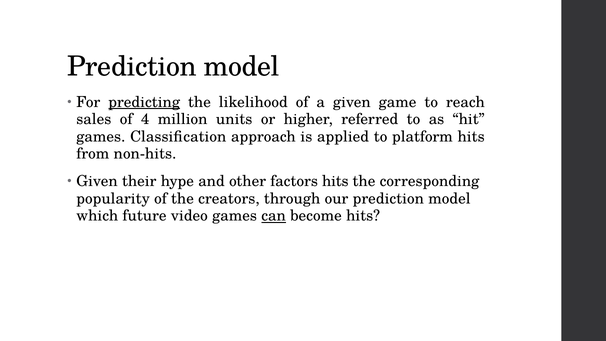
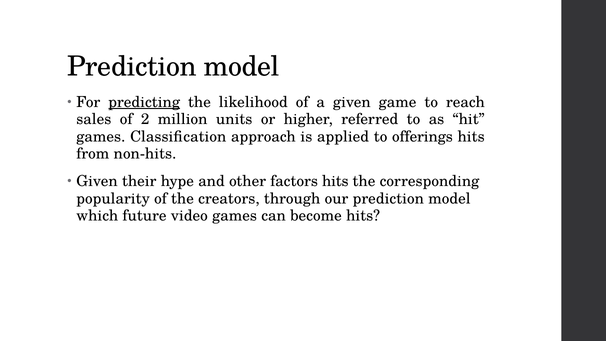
4: 4 -> 2 (145, 119)
platform: platform -> offerings (422, 137)
can underline: present -> none (274, 216)
